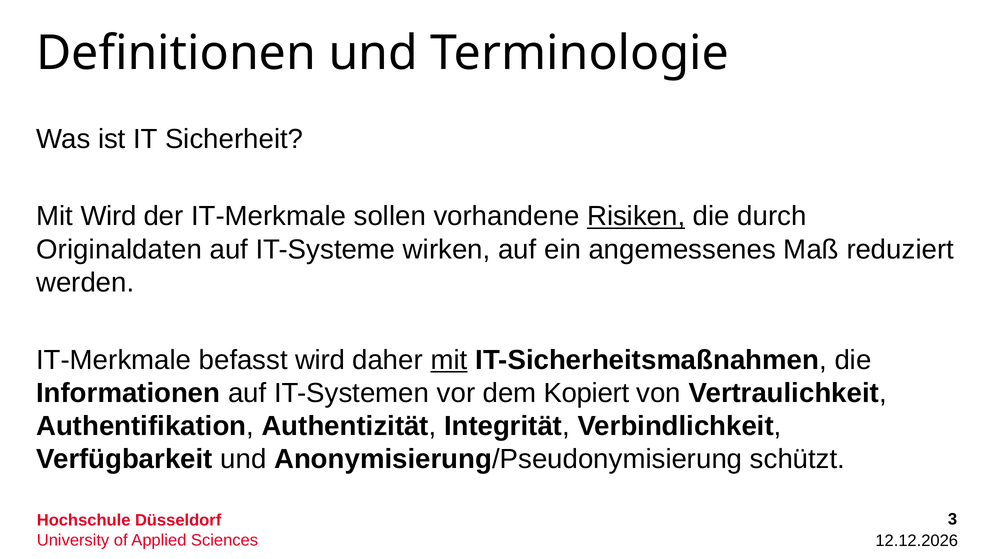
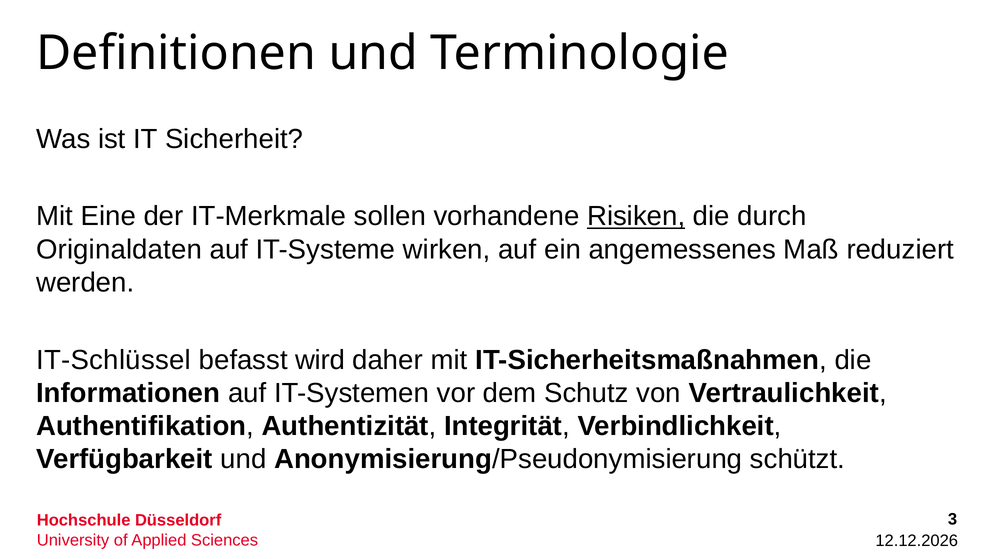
Mit Wird: Wird -> Eine (108, 216)
IT-Merkmale: IT-Merkmale -> IT-Schlüssel (114, 360)
mit underline: present -> none (449, 360)
Kopiert: Kopiert -> Schutz (586, 393)
